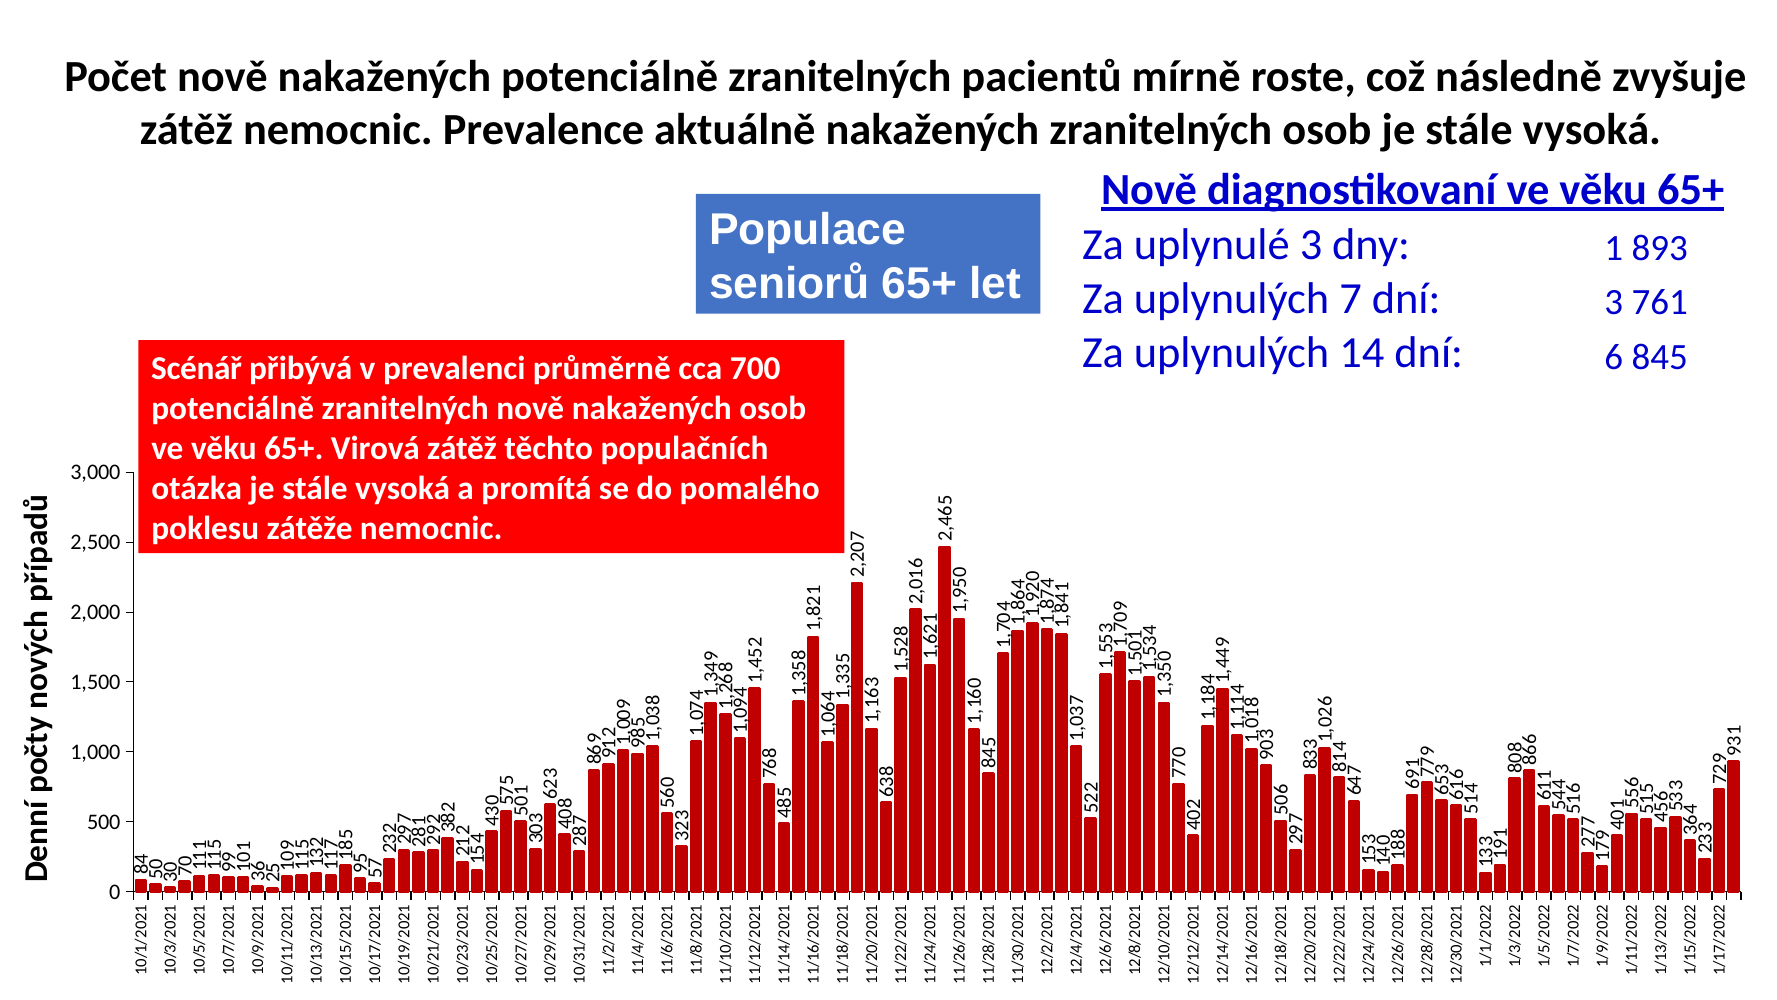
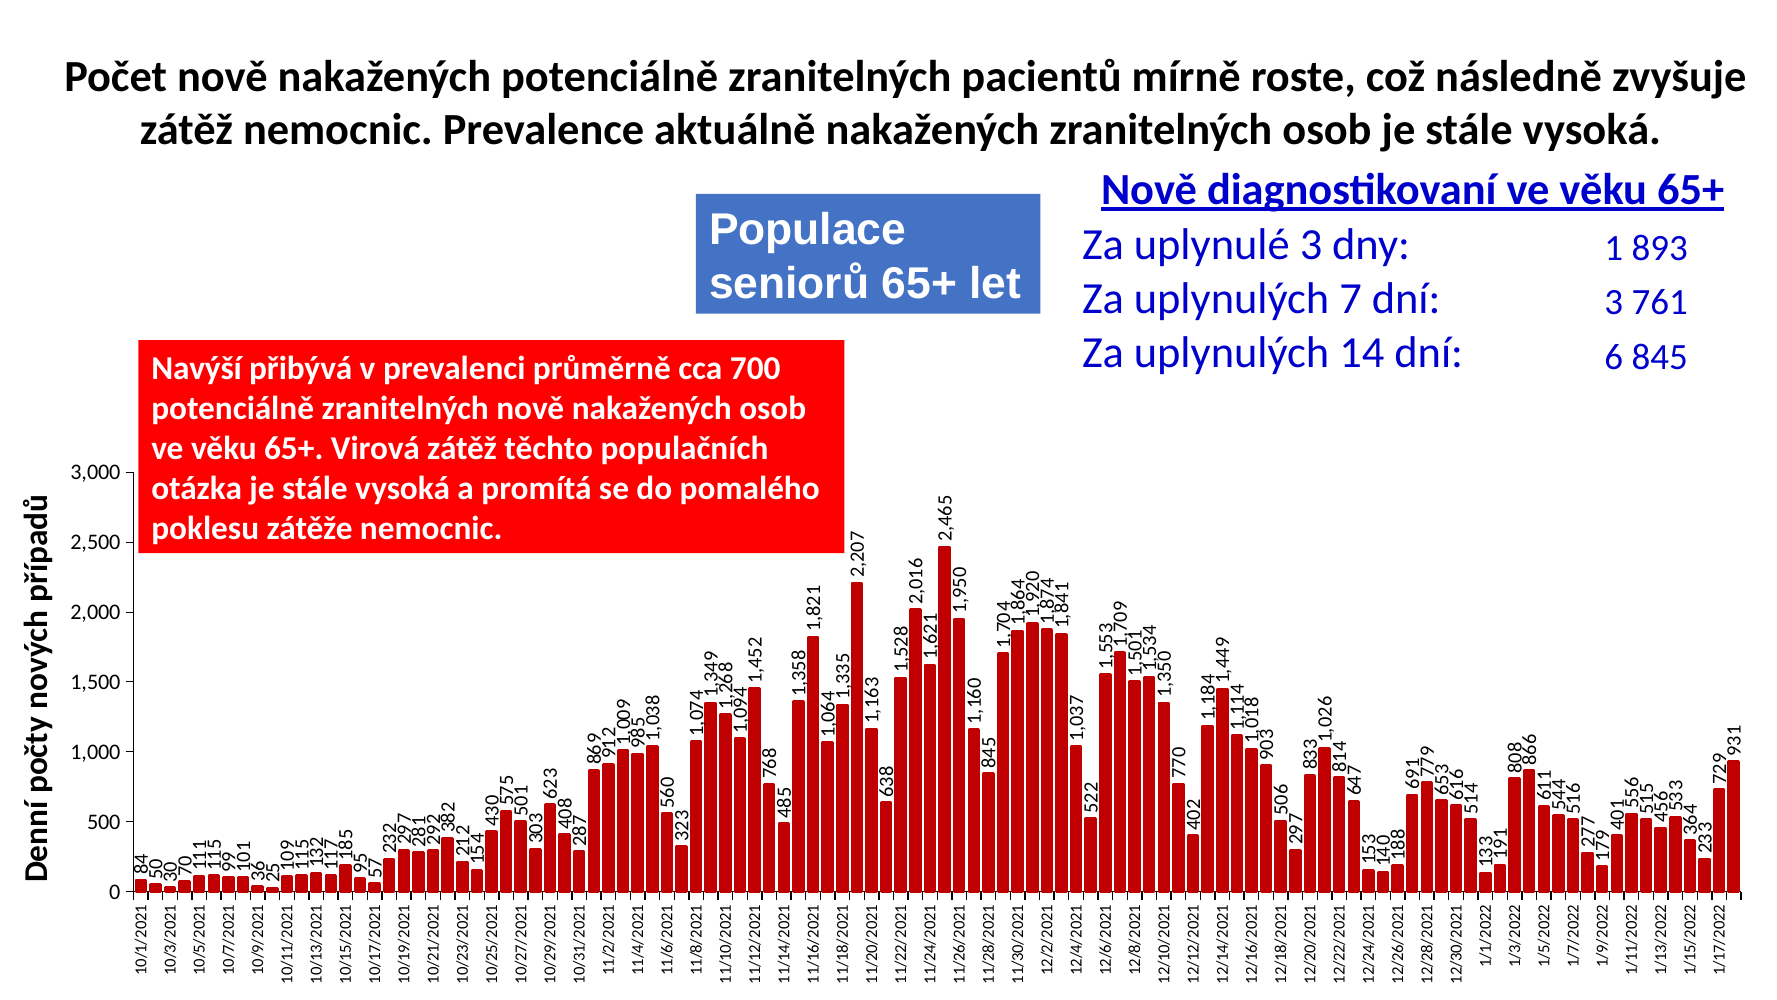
Scénář: Scénář -> Navýší (197, 369)
